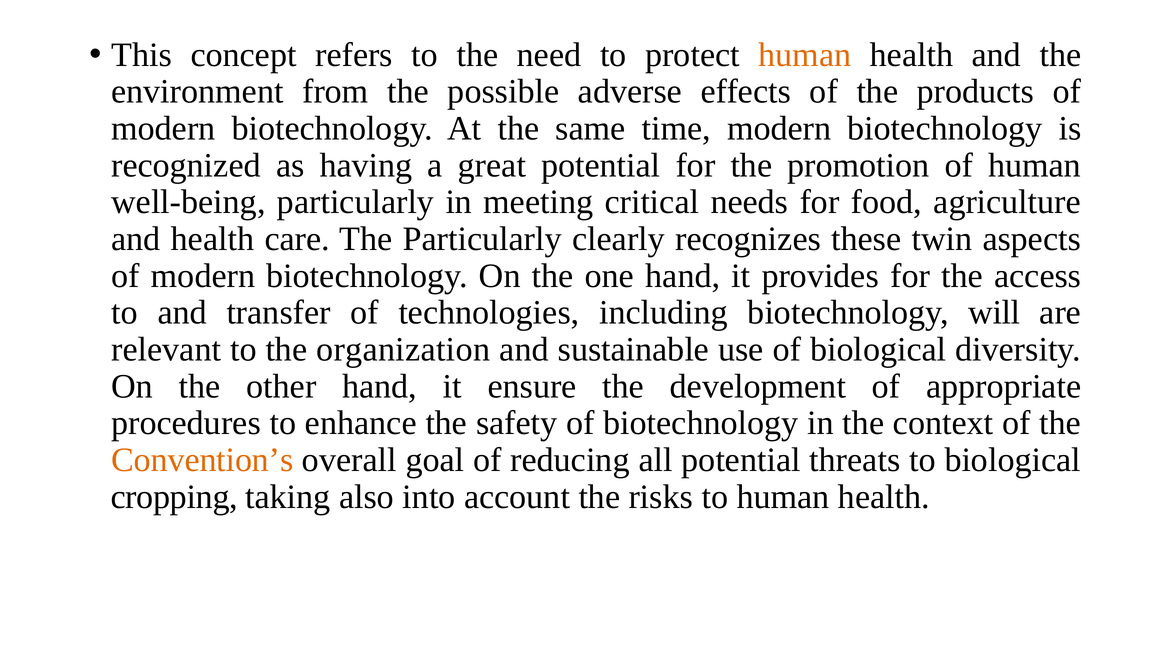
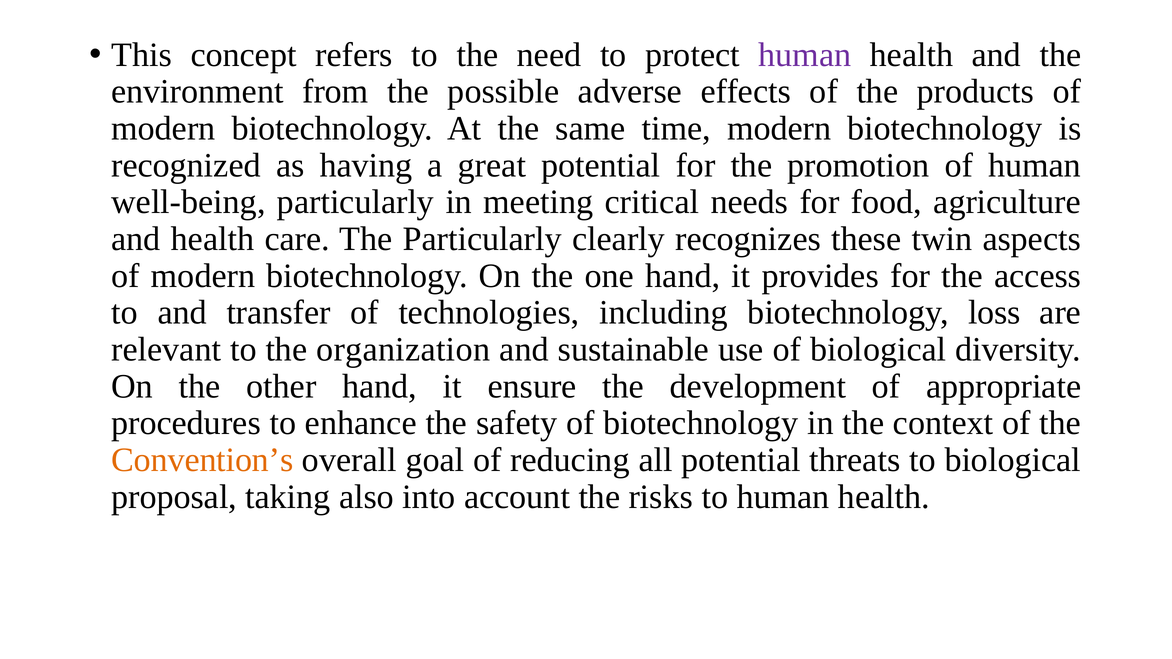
human colour: orange -> purple (805, 55)
will: will -> loss (994, 313)
cropping: cropping -> proposal (174, 497)
